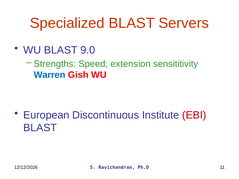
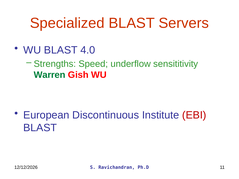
9.0: 9.0 -> 4.0 (88, 50)
extension: extension -> underflow (131, 64)
Warren colour: blue -> green (50, 75)
